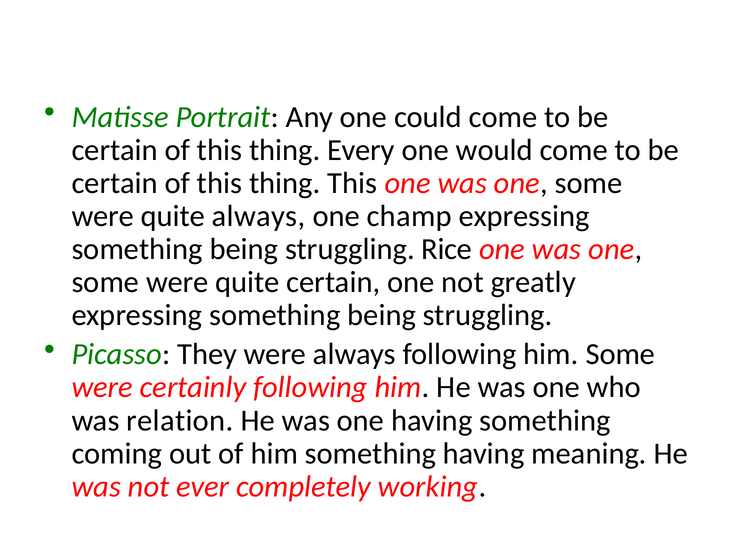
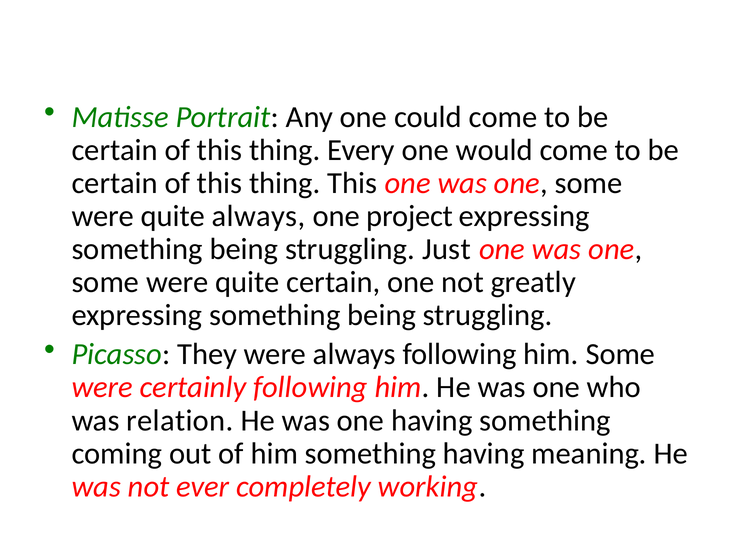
champ: champ -> project (410, 216)
Rice: Rice -> Just (447, 249)
